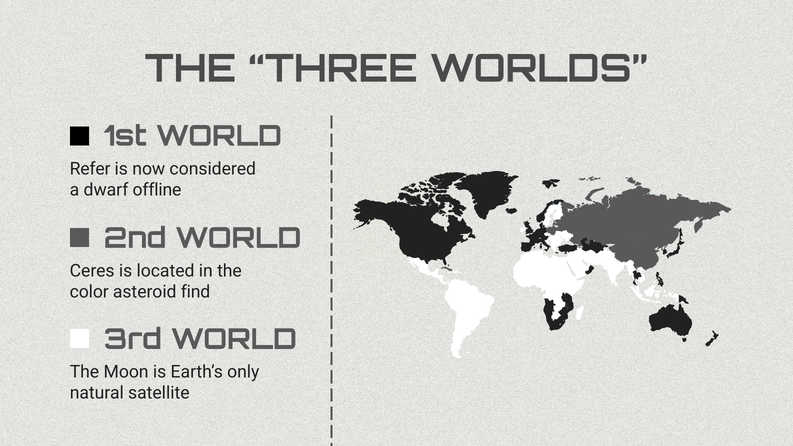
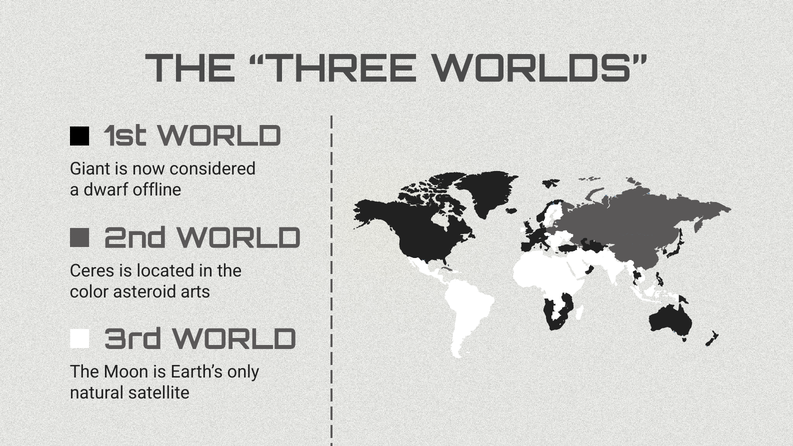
Refer: Refer -> Giant (90, 169)
find: find -> arts (196, 292)
